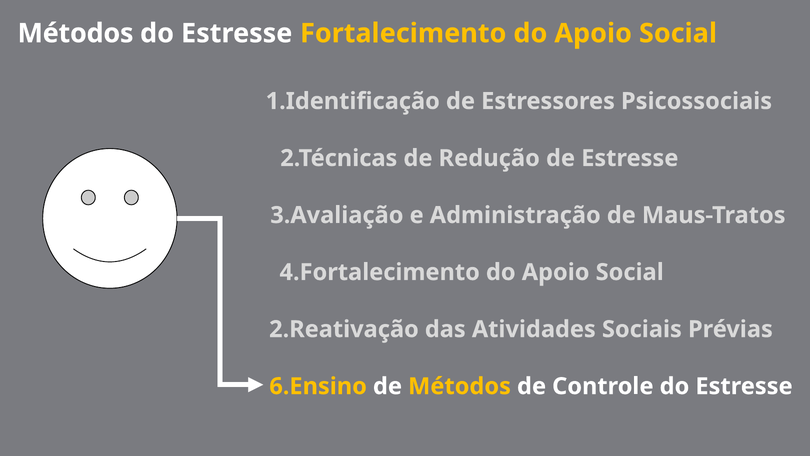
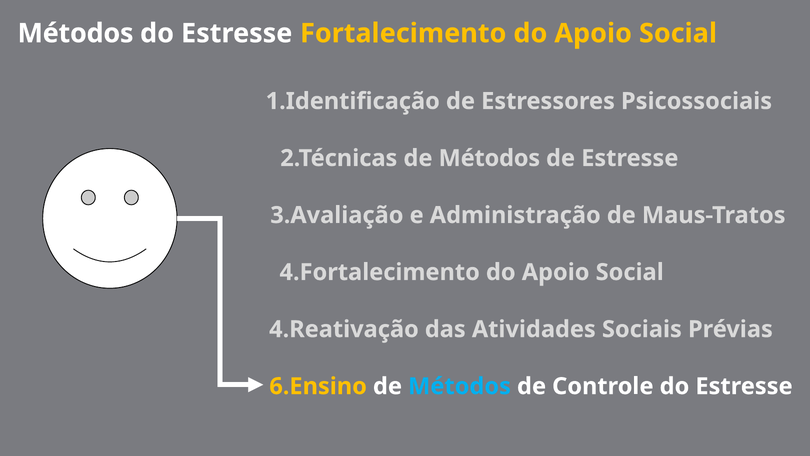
2.Técnicas de Redução: Redução -> Métodos (489, 158)
2.Reativação: 2.Reativação -> 4.Reativação (344, 329)
Métodos colour: yellow -> light blue (460, 386)
